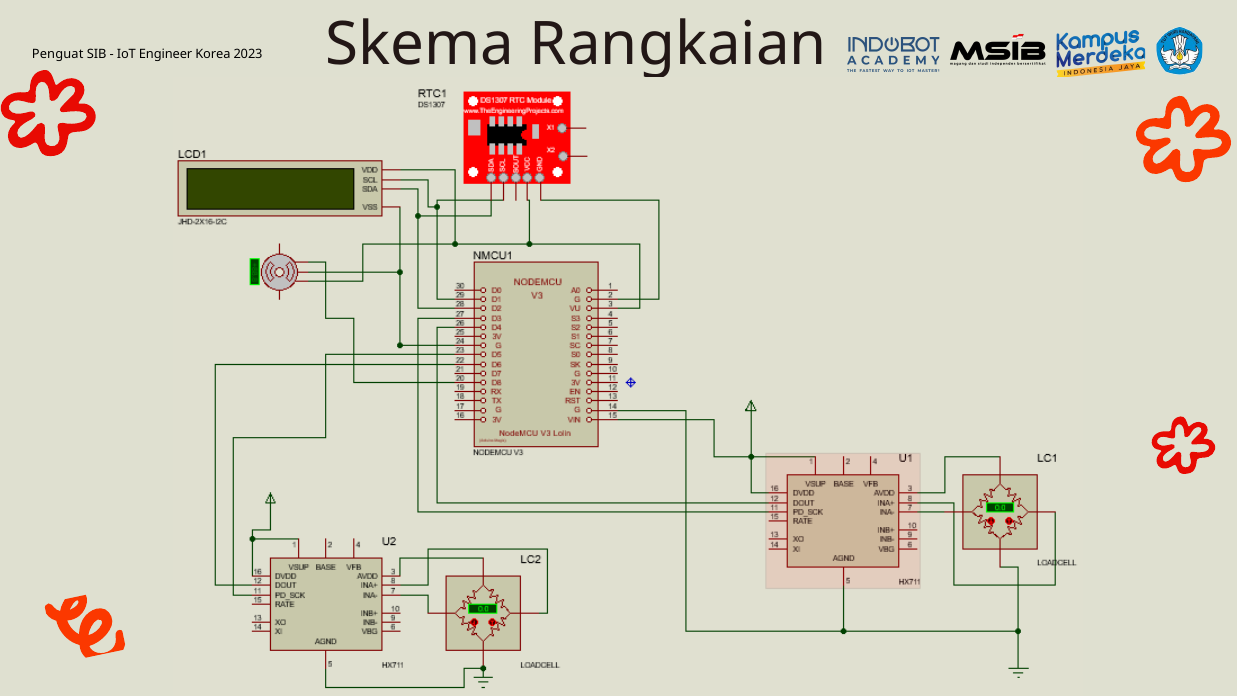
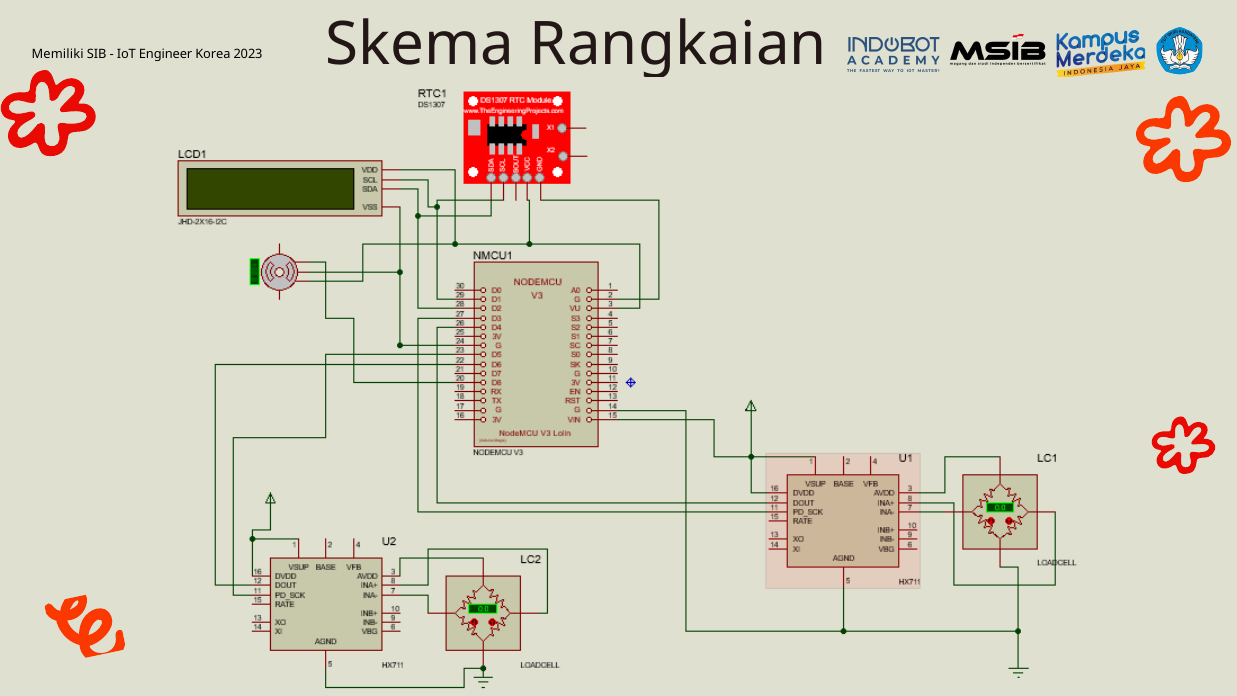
Penguat: Penguat -> Memiliki (58, 54)
